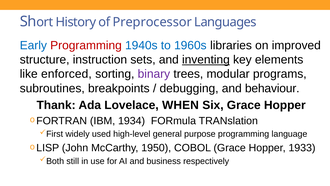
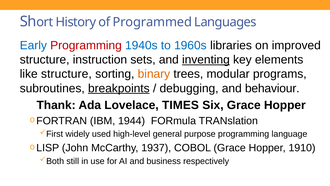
Preprocessor: Preprocessor -> Programmed (152, 22)
like enforced: enforced -> structure (66, 74)
binary colour: purple -> orange (154, 74)
breakpoints underline: none -> present (119, 88)
WHEN: WHEN -> TIMES (180, 105)
1934: 1934 -> 1944 (132, 121)
1950: 1950 -> 1937 (156, 148)
1933: 1933 -> 1910 (302, 148)
